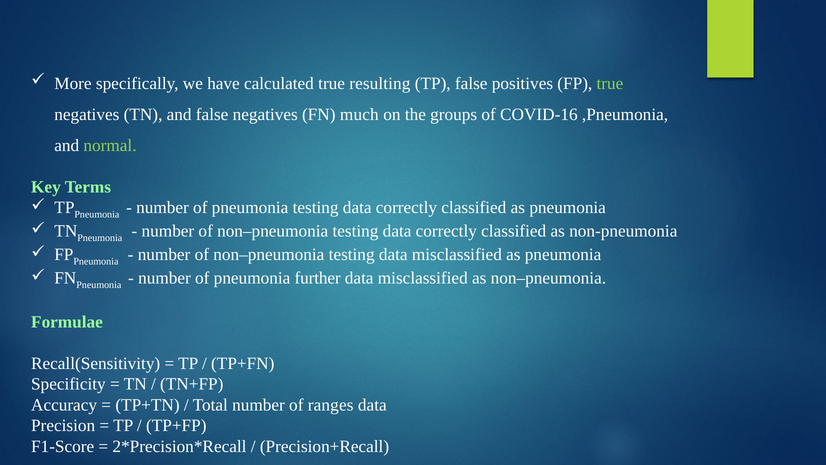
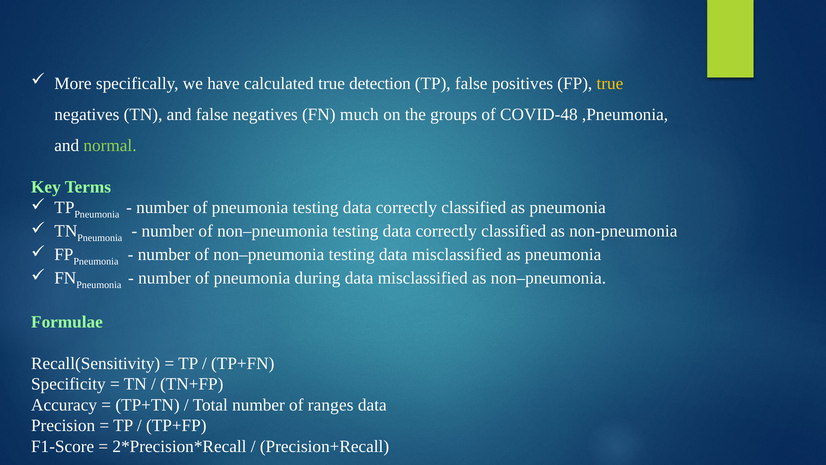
resulting: resulting -> detection (380, 83)
true colour: light green -> yellow (610, 83)
COVID-16: COVID-16 -> COVID-48 (539, 114)
further: further -> during (318, 278)
